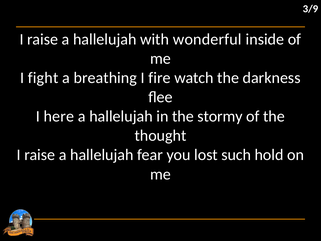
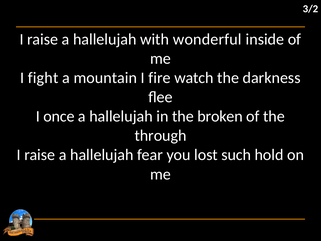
3/9: 3/9 -> 3/2 (310, 9)
breathing: breathing -> mountain (105, 78)
here: here -> once (59, 116)
stormy: stormy -> broken (220, 116)
thought: thought -> through (161, 136)
